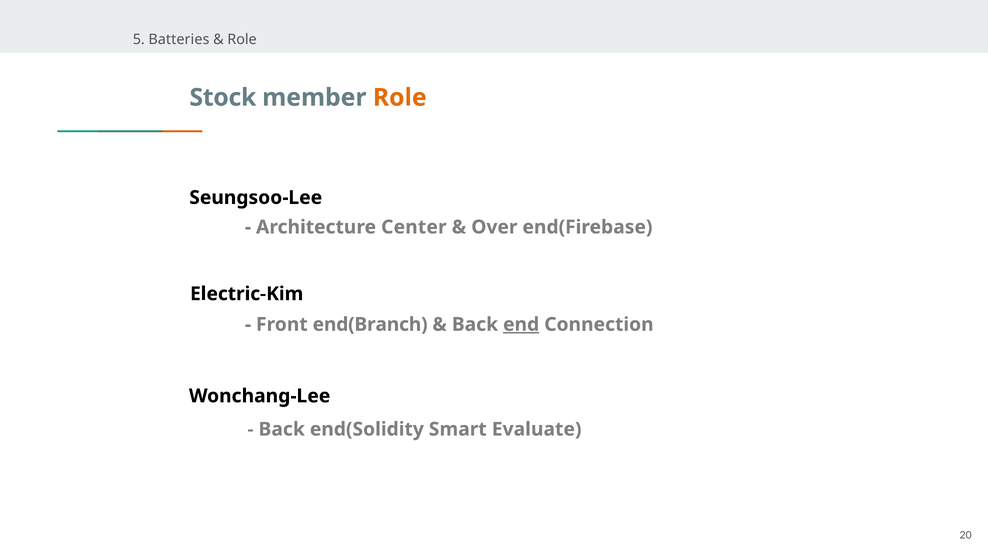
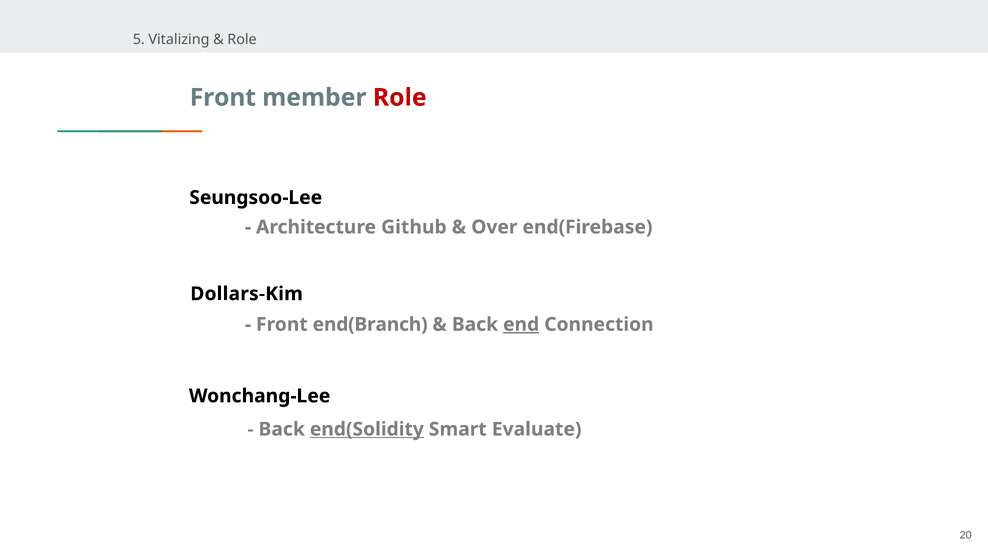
Batteries: Batteries -> Vitalizing (179, 40)
Stock: Stock -> Front (223, 97)
Role colour: orange -> red (400, 97)
Center: Center -> Github (414, 227)
Electric-Kim: Electric-Kim -> Dollars-Kim (247, 294)
end(Solidity underline: none -> present (367, 429)
